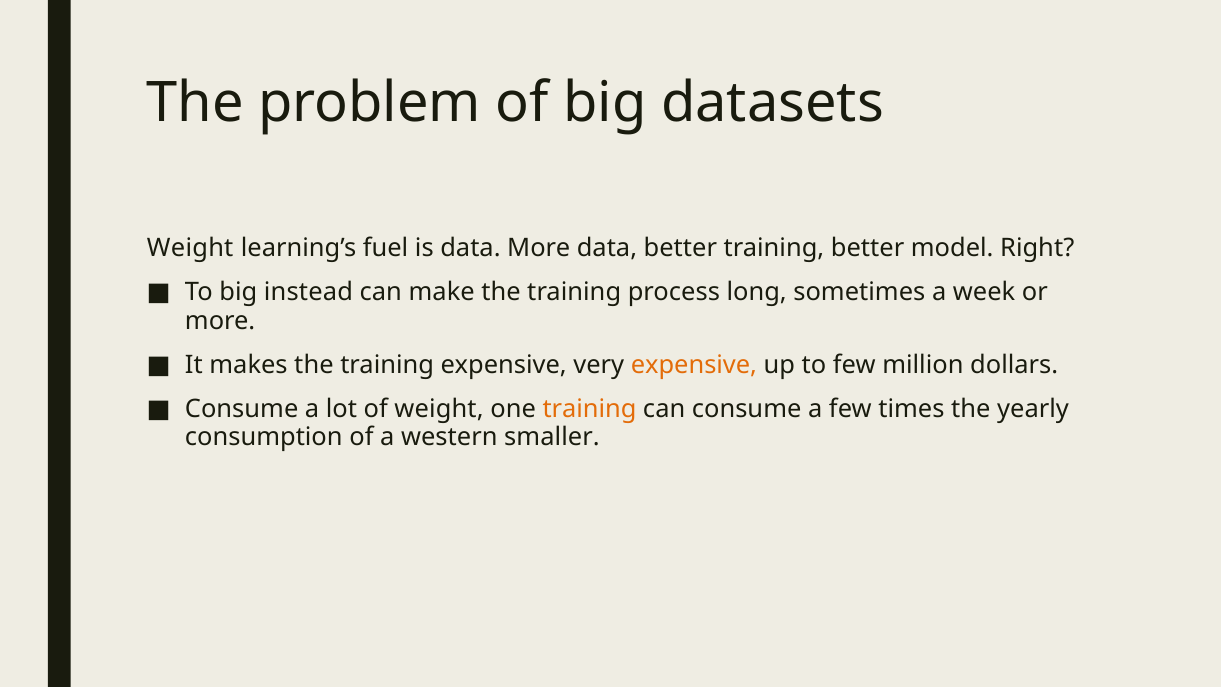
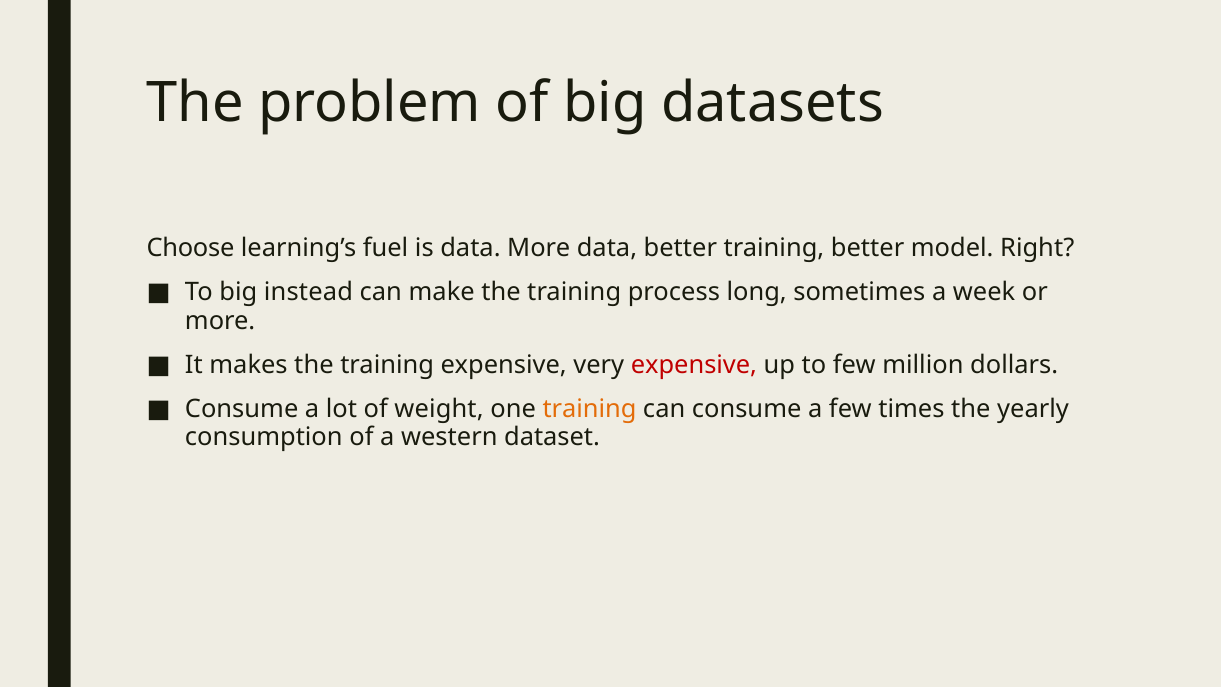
Weight: Weight -> Choose (190, 248)
expensive colour: orange -> red (694, 365)
smaller: smaller -> dataset (552, 437)
